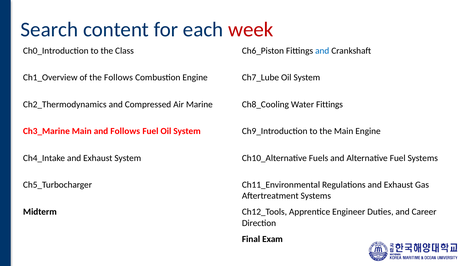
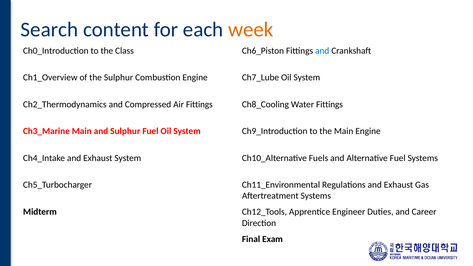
week colour: red -> orange (251, 30)
the Follows: Follows -> Sulphur (119, 78)
Air Marine: Marine -> Fittings (199, 104)
and Follows: Follows -> Sulphur (125, 131)
